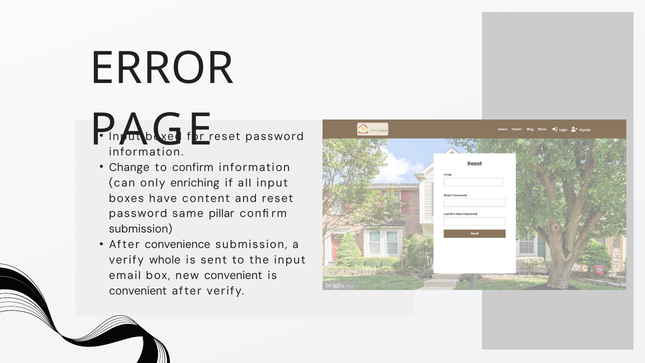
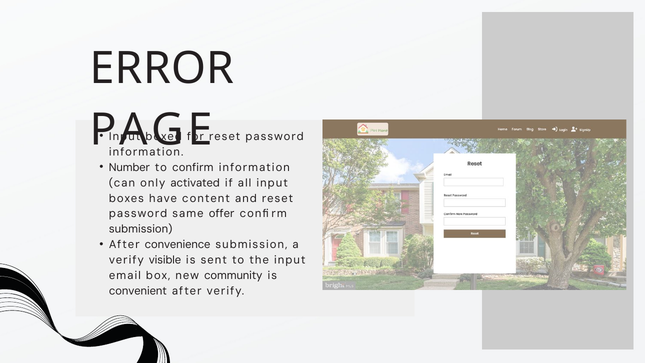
Change: Change -> Number (129, 167)
enriching: enriching -> activated (195, 183)
pillar: pillar -> offer (222, 214)
whole: whole -> visible (165, 260)
new convenient: convenient -> community (233, 276)
